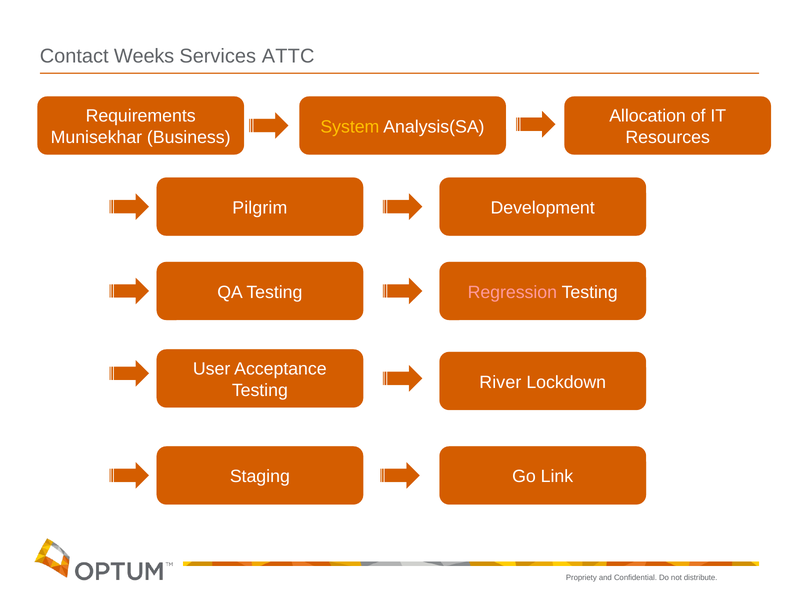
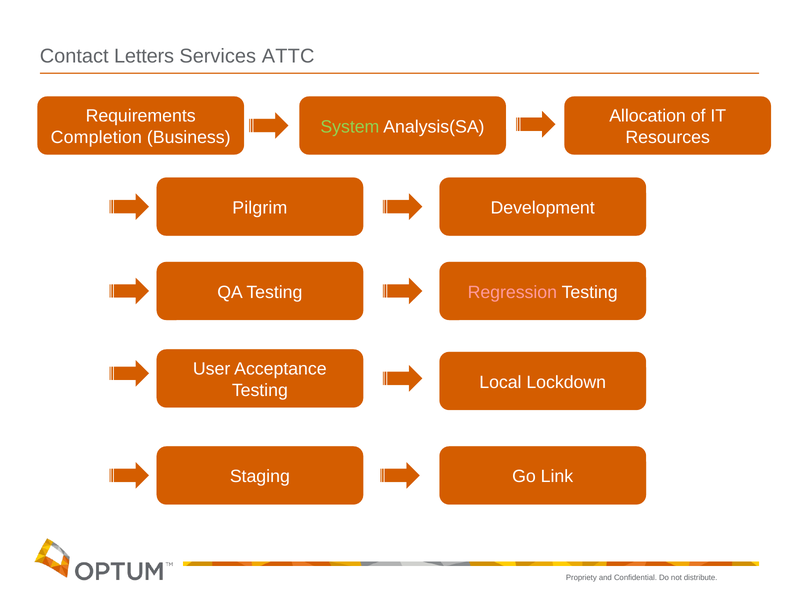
Weeks: Weeks -> Letters (144, 56)
System colour: yellow -> light green (350, 127)
Munisekhar: Munisekhar -> Completion (96, 137)
River: River -> Local (500, 382)
